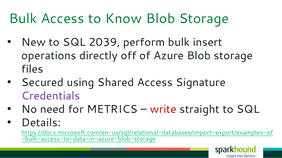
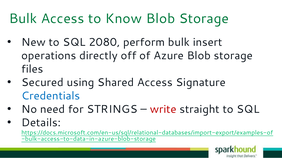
2039: 2039 -> 2080 (104, 42)
Credentials colour: purple -> blue (51, 96)
METRICS: METRICS -> STRINGS (112, 110)
